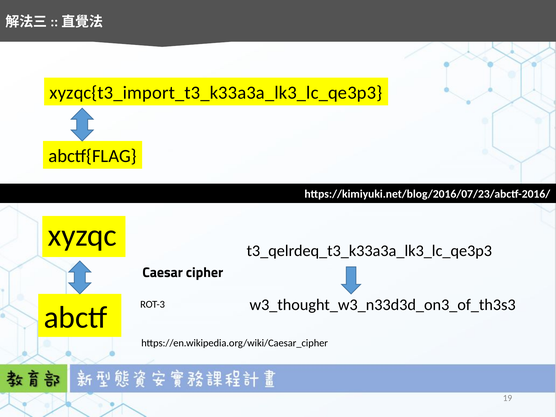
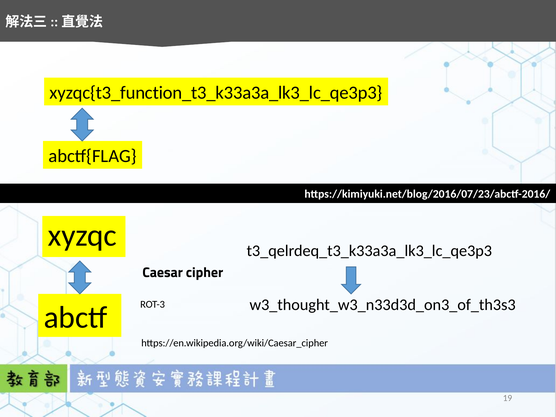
xyzqc{t3_import_t3_k33a3a_lk3_lc_qe3p3: xyzqc{t3_import_t3_k33a3a_lk3_lc_qe3p3 -> xyzqc{t3_function_t3_k33a3a_lk3_lc_qe3p3 (216, 93)
